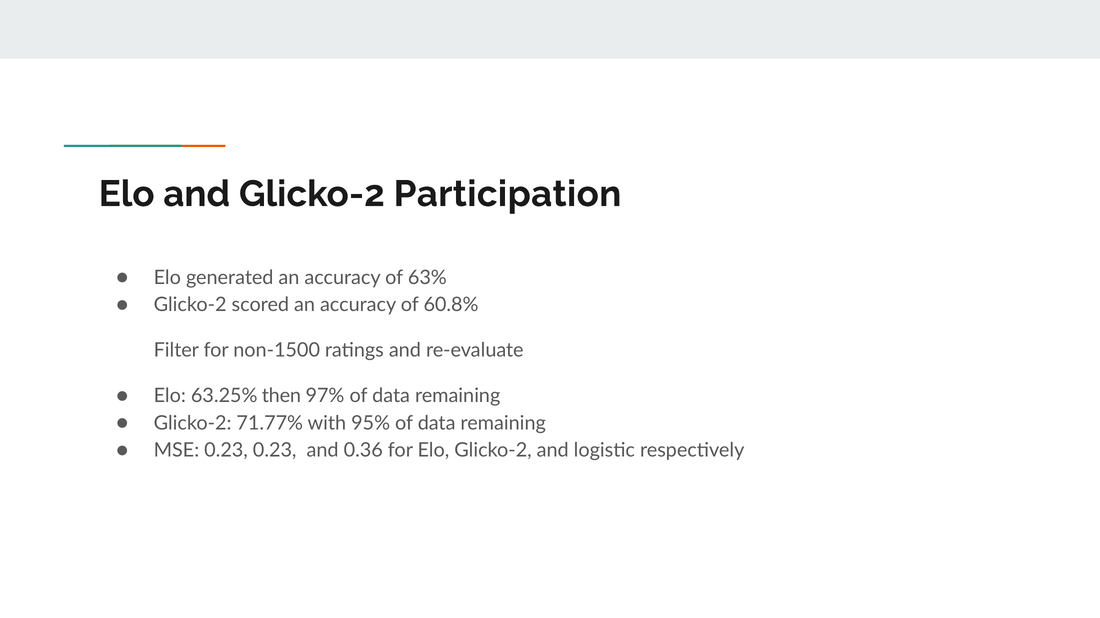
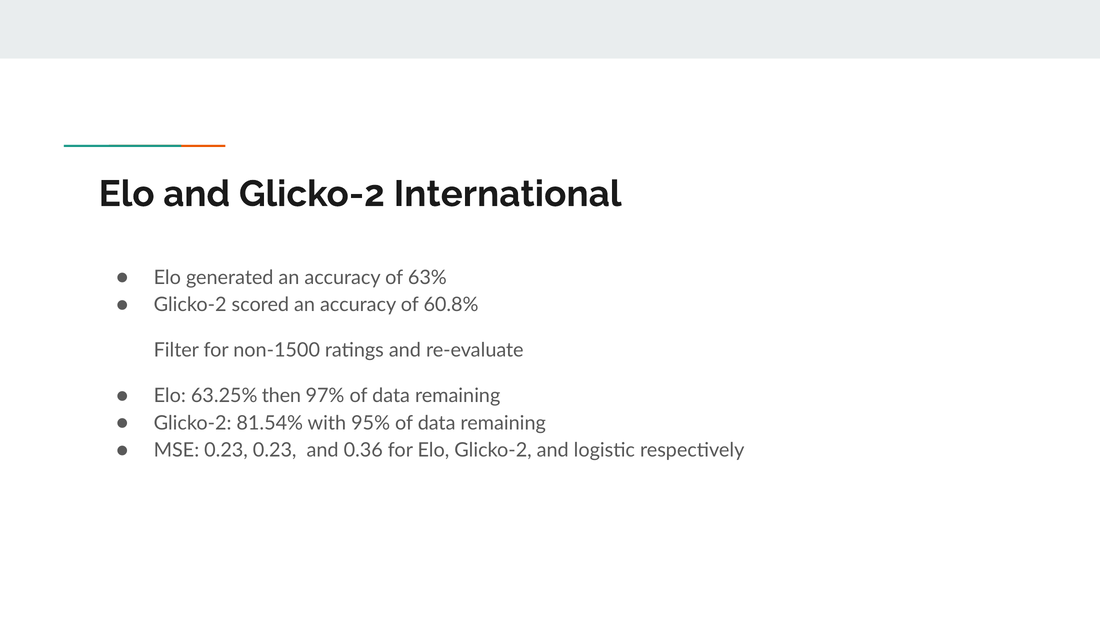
Participation: Participation -> International (508, 194)
71.77%: 71.77% -> 81.54% (270, 424)
